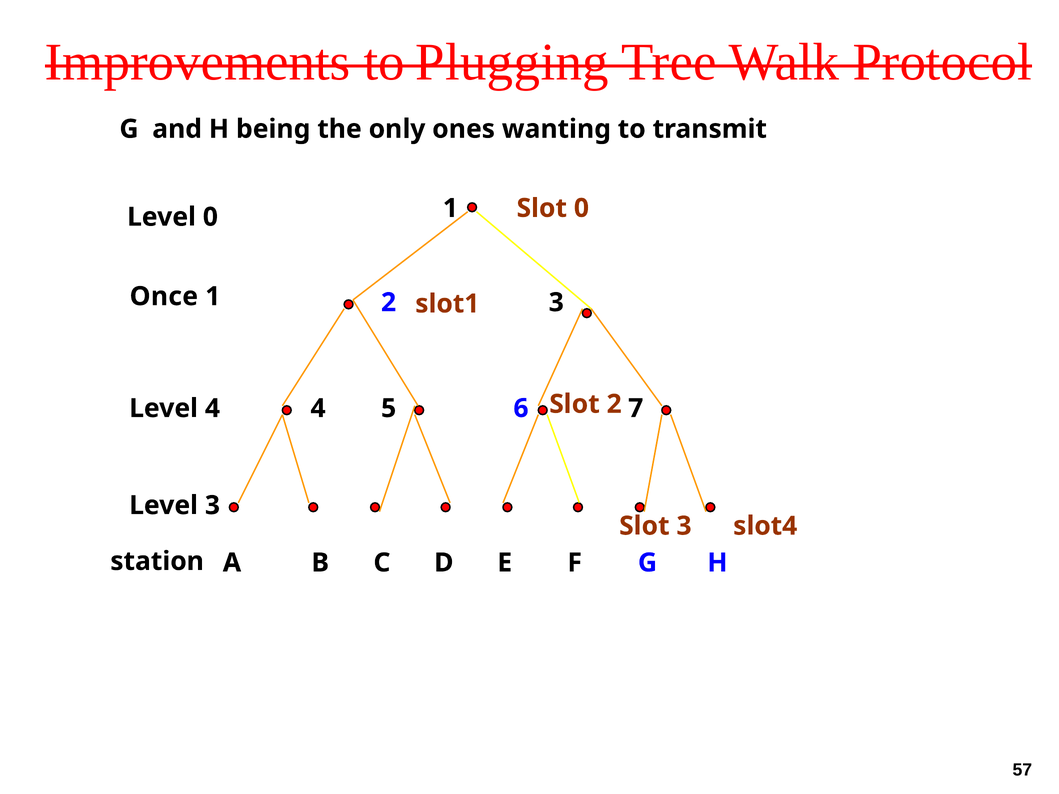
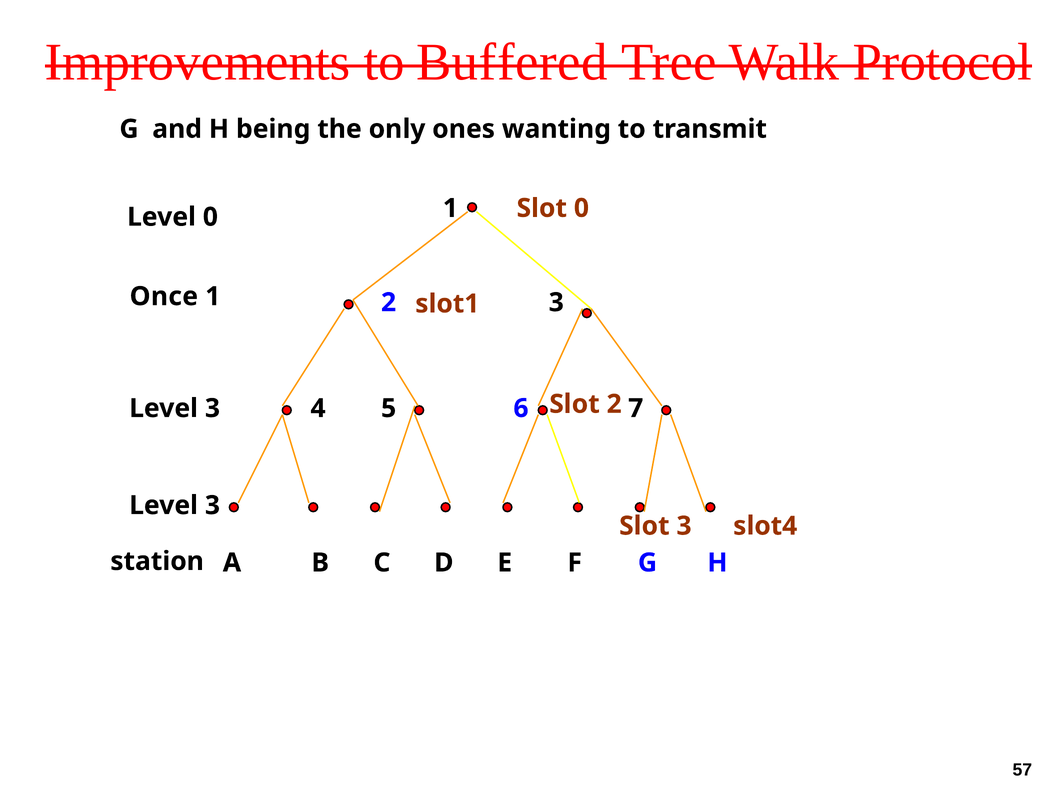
Plugging: Plugging -> Buffered (512, 62)
4: 4 -> 3 (212, 408)
